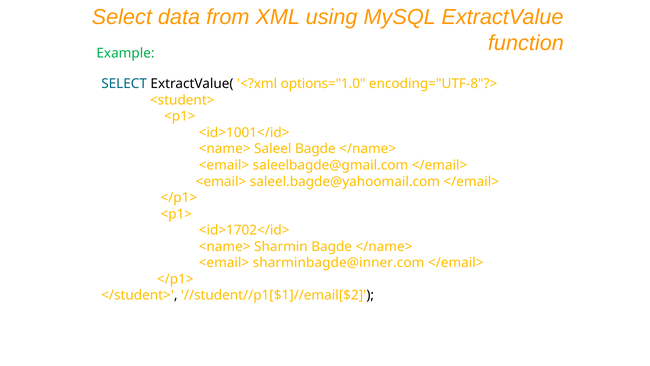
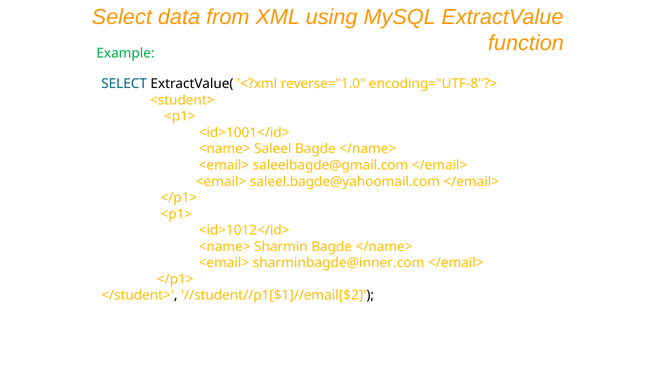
options="1.0: options="1.0 -> reverse="1.0 (323, 84)
<id>1702</id>: <id>1702</id> -> <id>1012</id> (244, 230)
